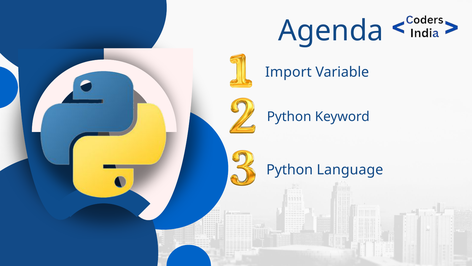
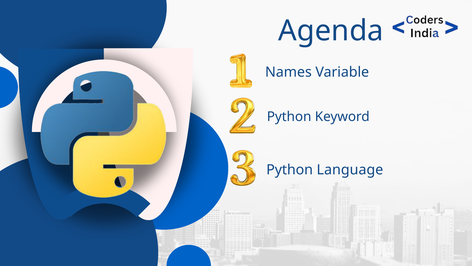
Import: Import -> Names (288, 72)
